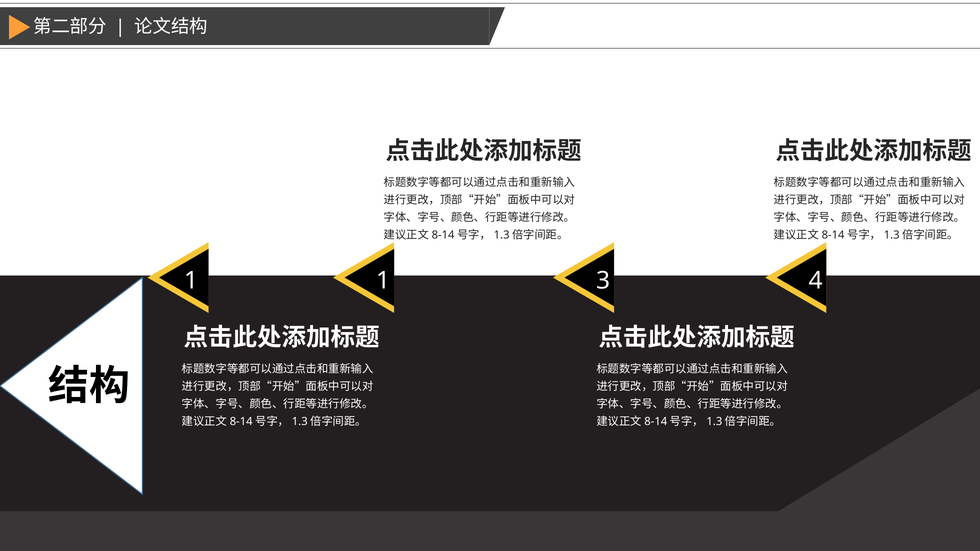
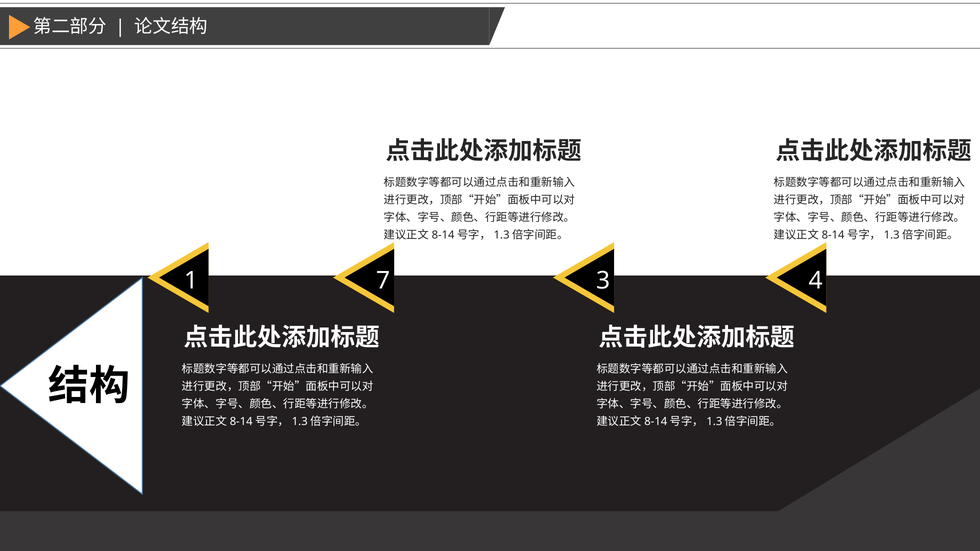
1 1: 1 -> 7 (384, 281)
